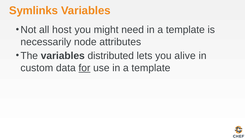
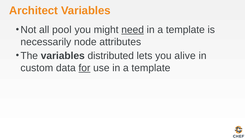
Symlinks: Symlinks -> Architect (34, 11)
host: host -> pool (62, 30)
need underline: none -> present (133, 30)
